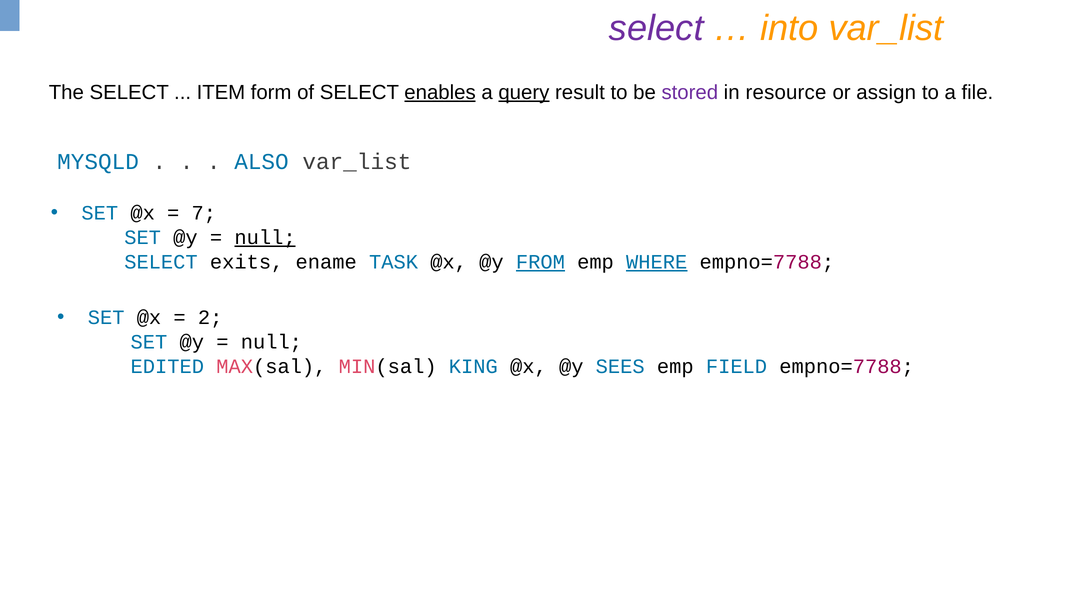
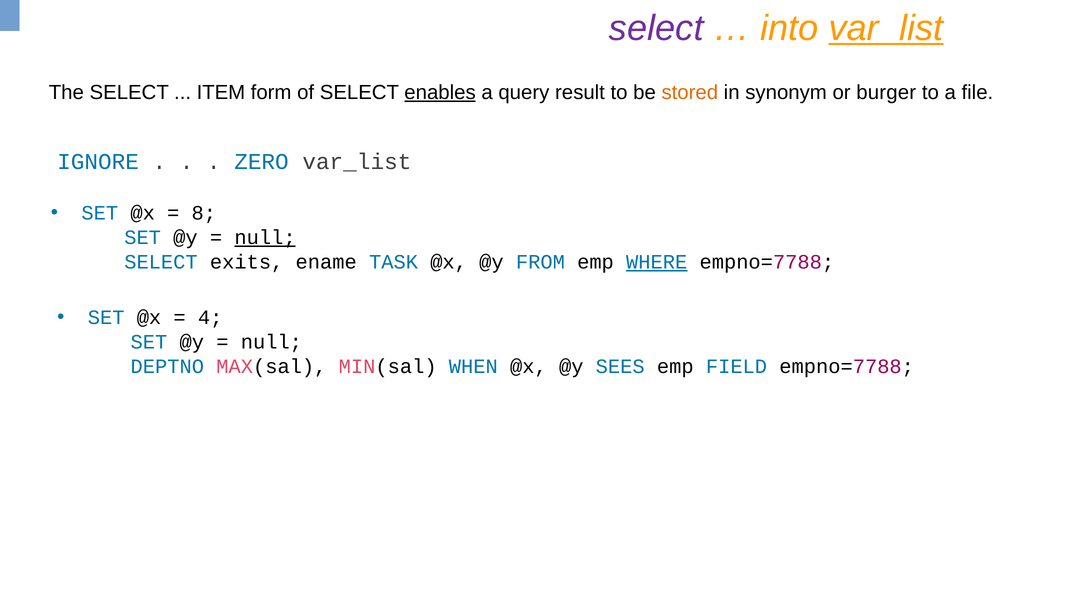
var_list underline: none -> present (886, 28)
query underline: present -> none (524, 92)
stored colour: purple -> orange (690, 92)
resource: resource -> synonym (786, 92)
assign: assign -> burger (886, 92)
MYSQLD: MYSQLD -> IGNORE (98, 162)
ALSO: ALSO -> ZERO (261, 162)
7: 7 -> 8 (204, 213)
FROM underline: present -> none (540, 262)
2: 2 -> 4 (210, 317)
EDITED: EDITED -> DEPTNO (167, 366)
KING: KING -> WHEN (473, 366)
